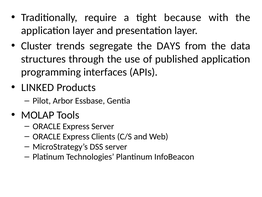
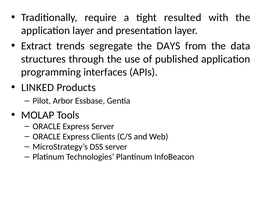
because: because -> resulted (183, 17)
Cluster: Cluster -> Extract (36, 46)
